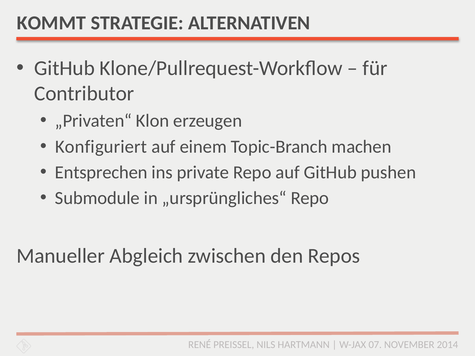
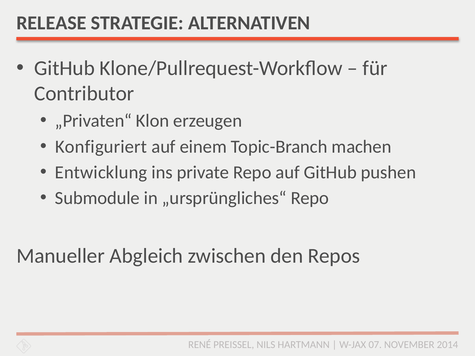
KOMMT: KOMMT -> RELEASE (51, 23)
Entsprechen: Entsprechen -> Entwicklung (101, 173)
